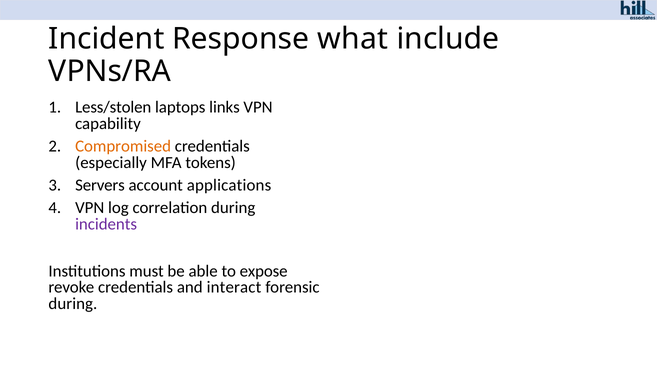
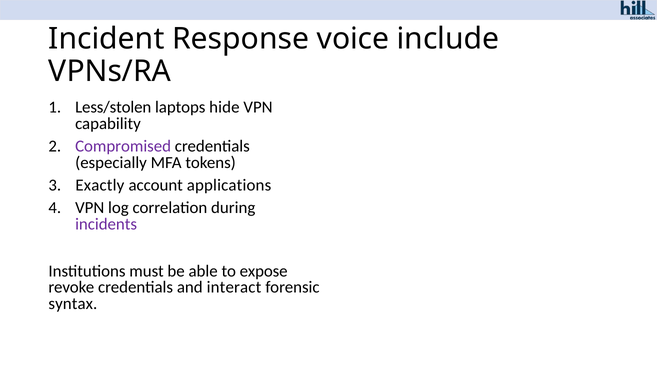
what: what -> voice (353, 39)
links: links -> hide (224, 108)
Compromised colour: orange -> purple (123, 147)
Servers: Servers -> Exactly (100, 185)
during: during -> syntax (73, 304)
